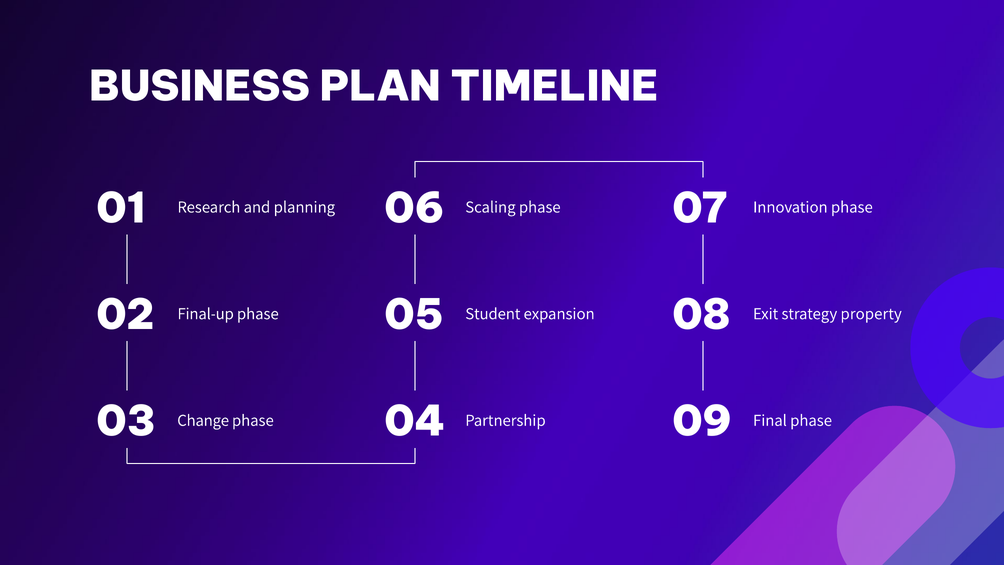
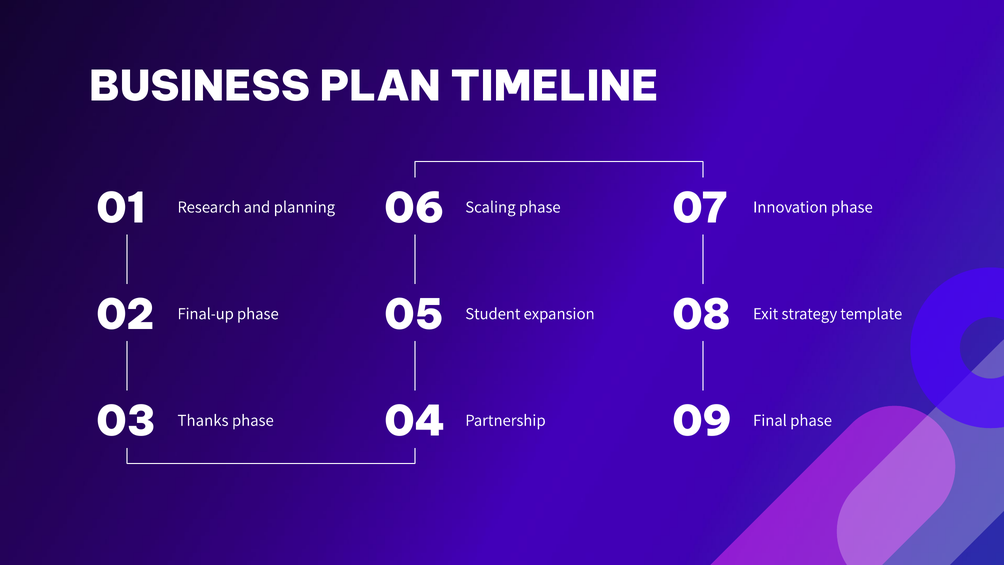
property: property -> template (871, 314)
Change: Change -> Thanks (203, 420)
